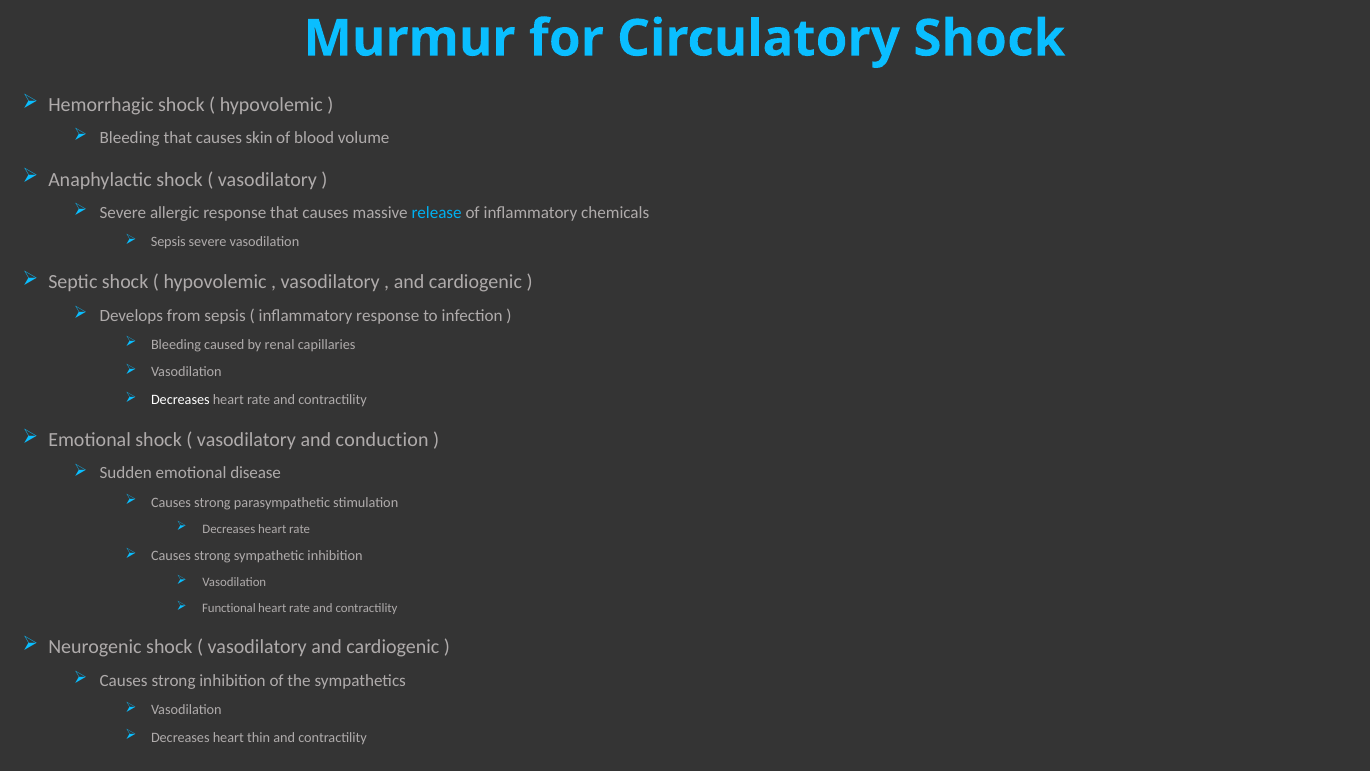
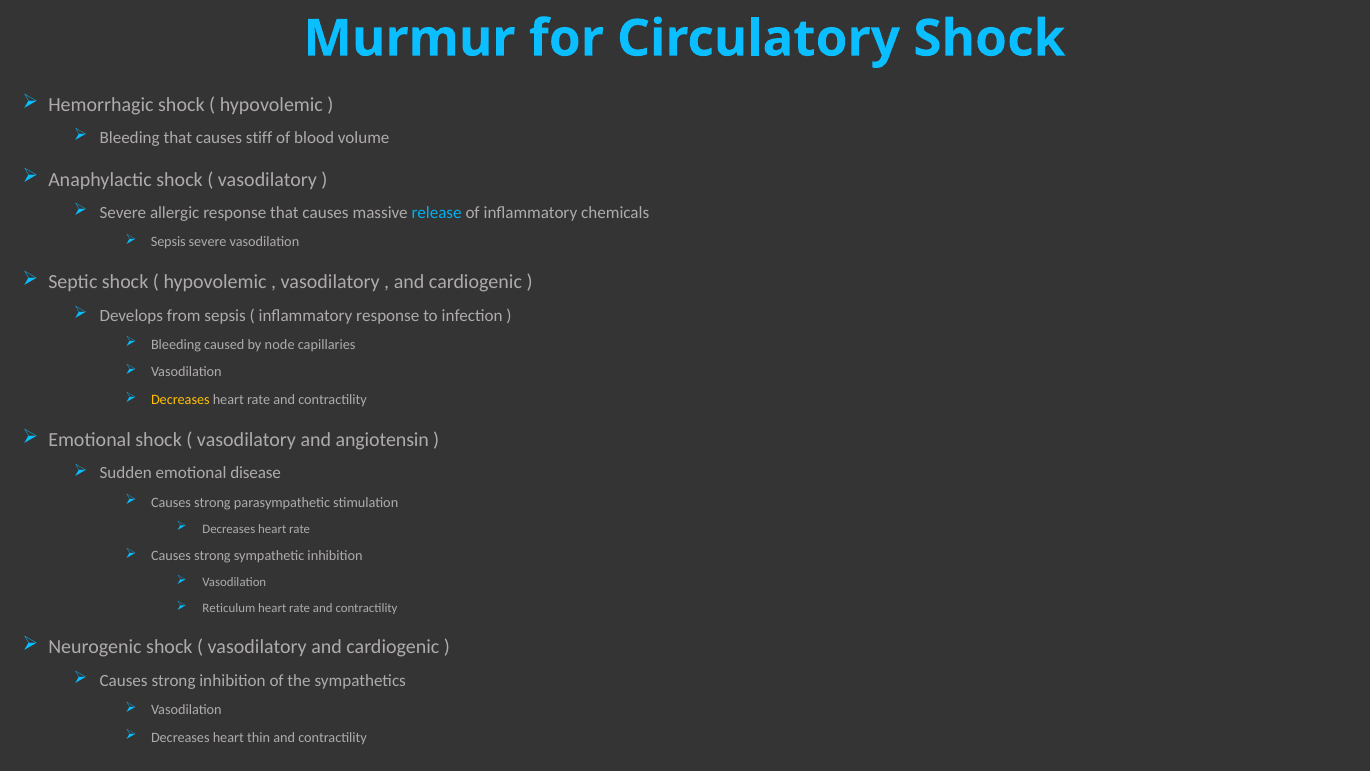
skin: skin -> stiff (259, 138)
renal: renal -> node (280, 344)
Decreases colour: white -> yellow (180, 400)
conduction: conduction -> angiotensin (382, 440)
Functional: Functional -> Reticulum (229, 608)
